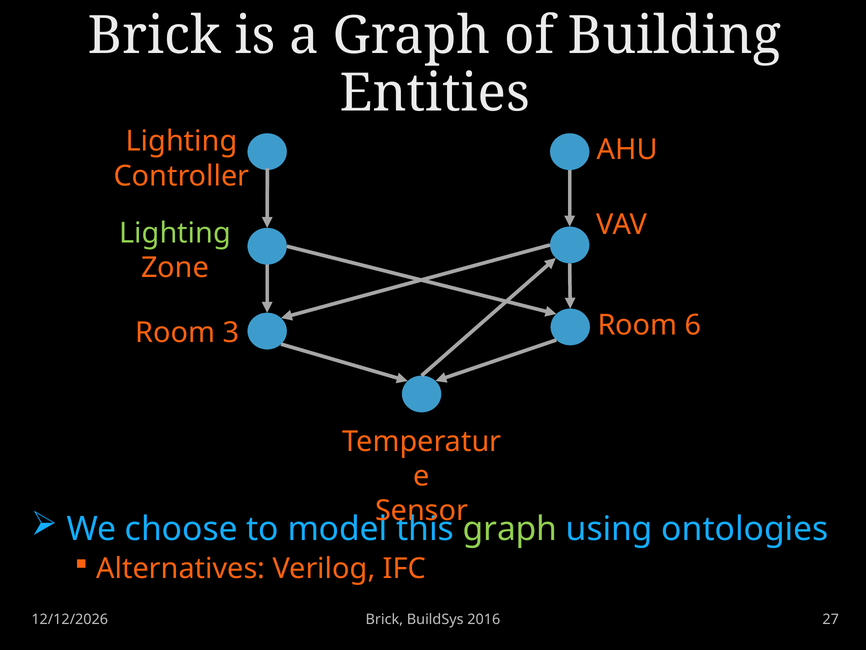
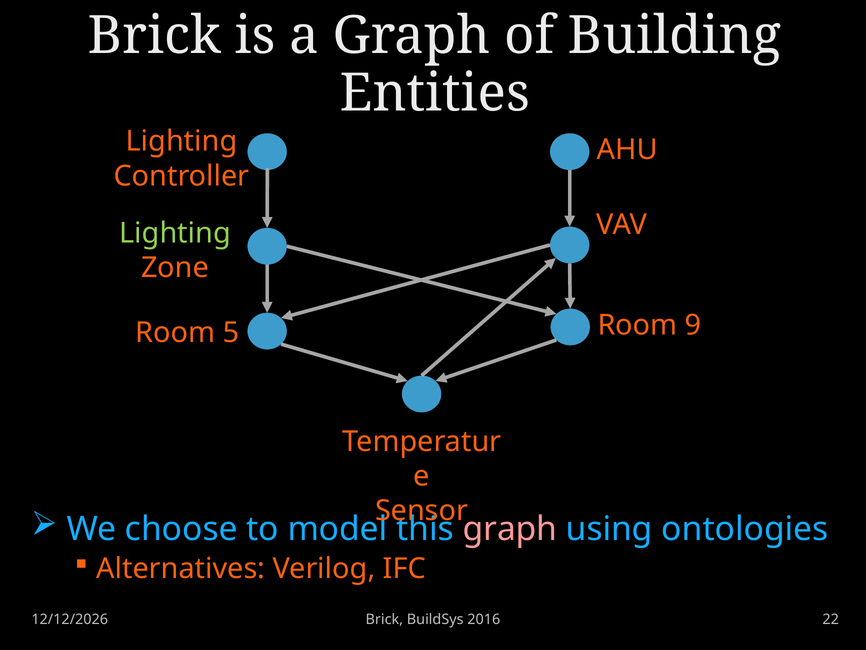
6: 6 -> 9 (693, 325)
3: 3 -> 5 (231, 333)
graph colour: light green -> pink (510, 529)
27: 27 -> 22 (831, 619)
